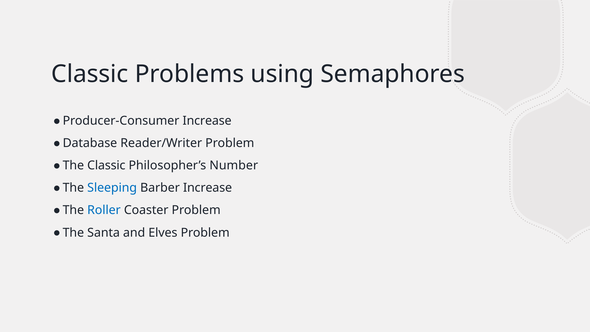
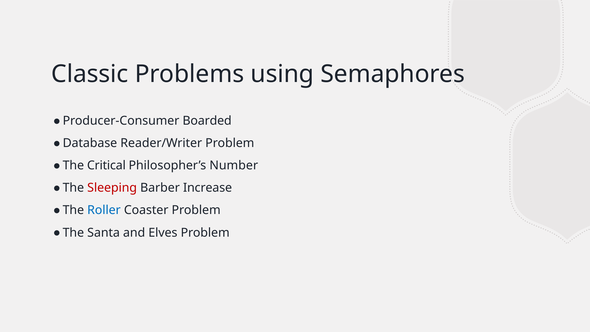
Producer-Consumer Increase: Increase -> Boarded (207, 121)
The Classic: Classic -> Critical (106, 165)
Sleeping colour: blue -> red (112, 188)
